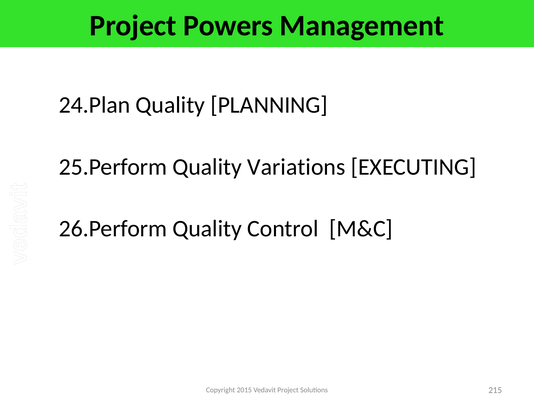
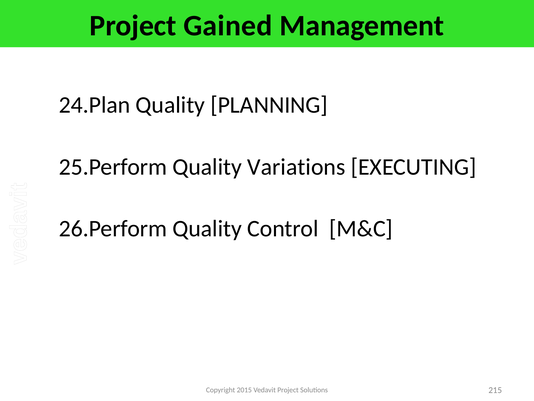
Powers: Powers -> Gained (228, 26)
